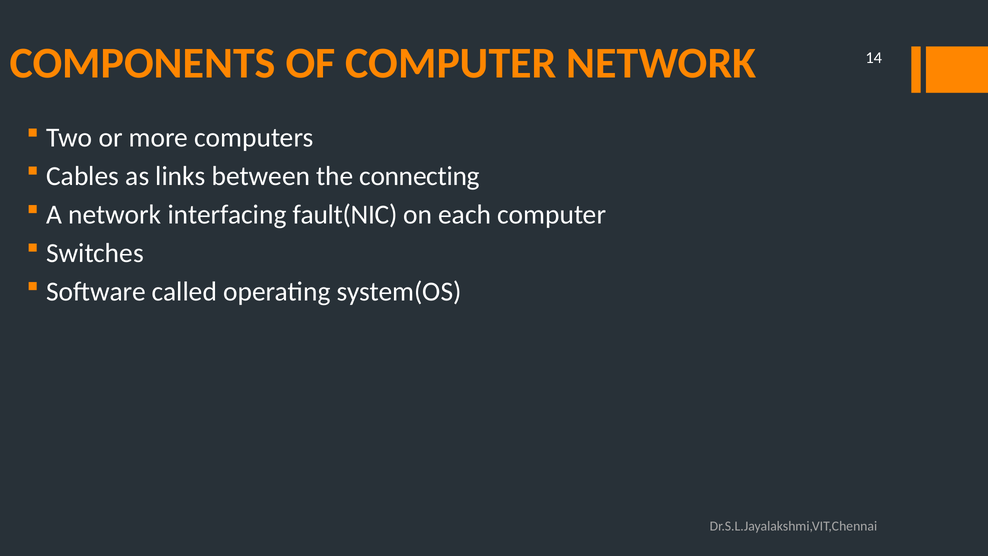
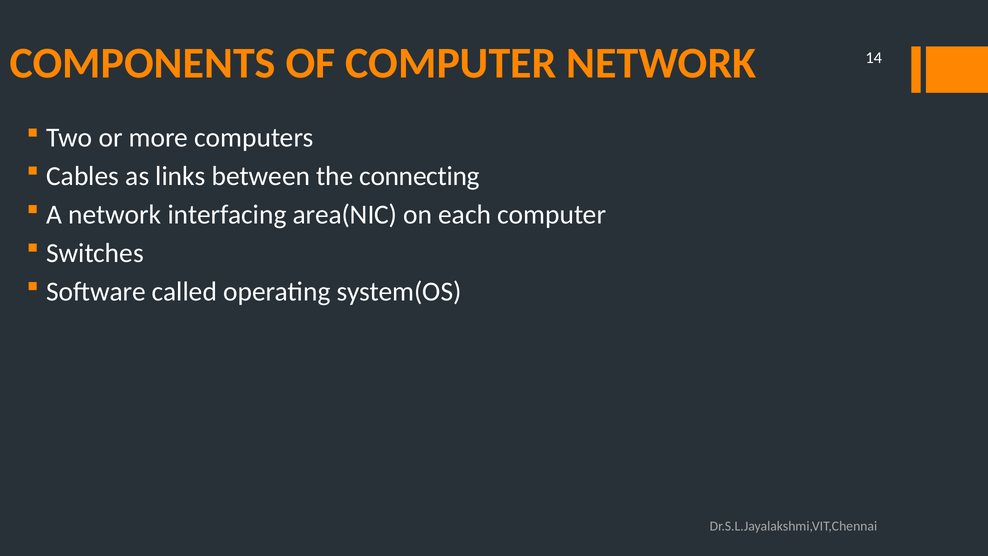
fault(NIC: fault(NIC -> area(NIC (345, 215)
